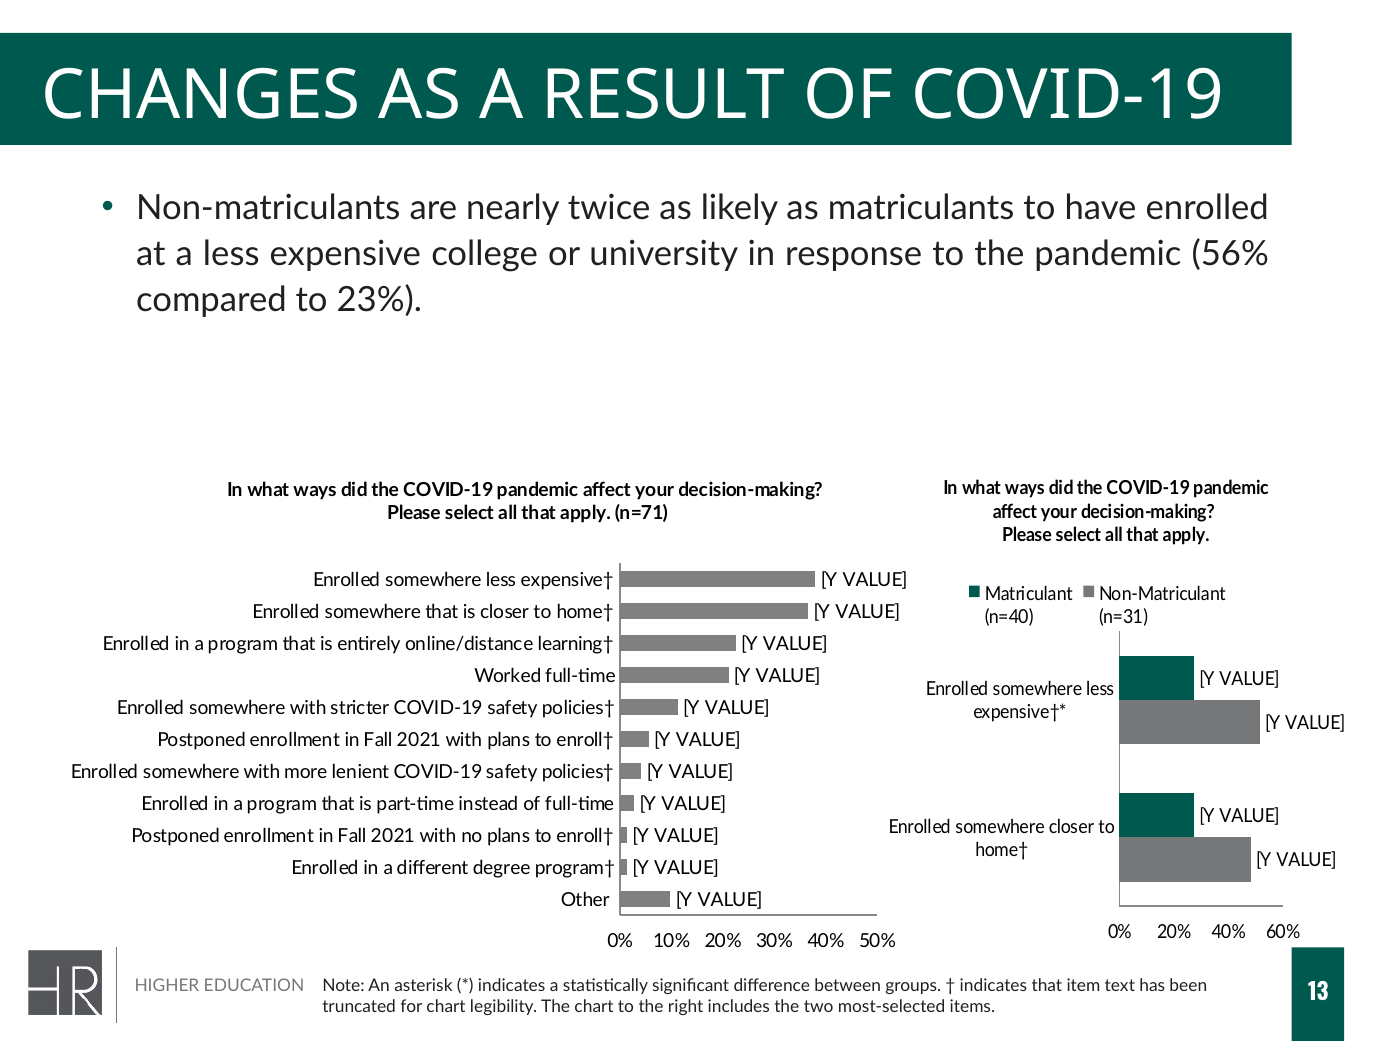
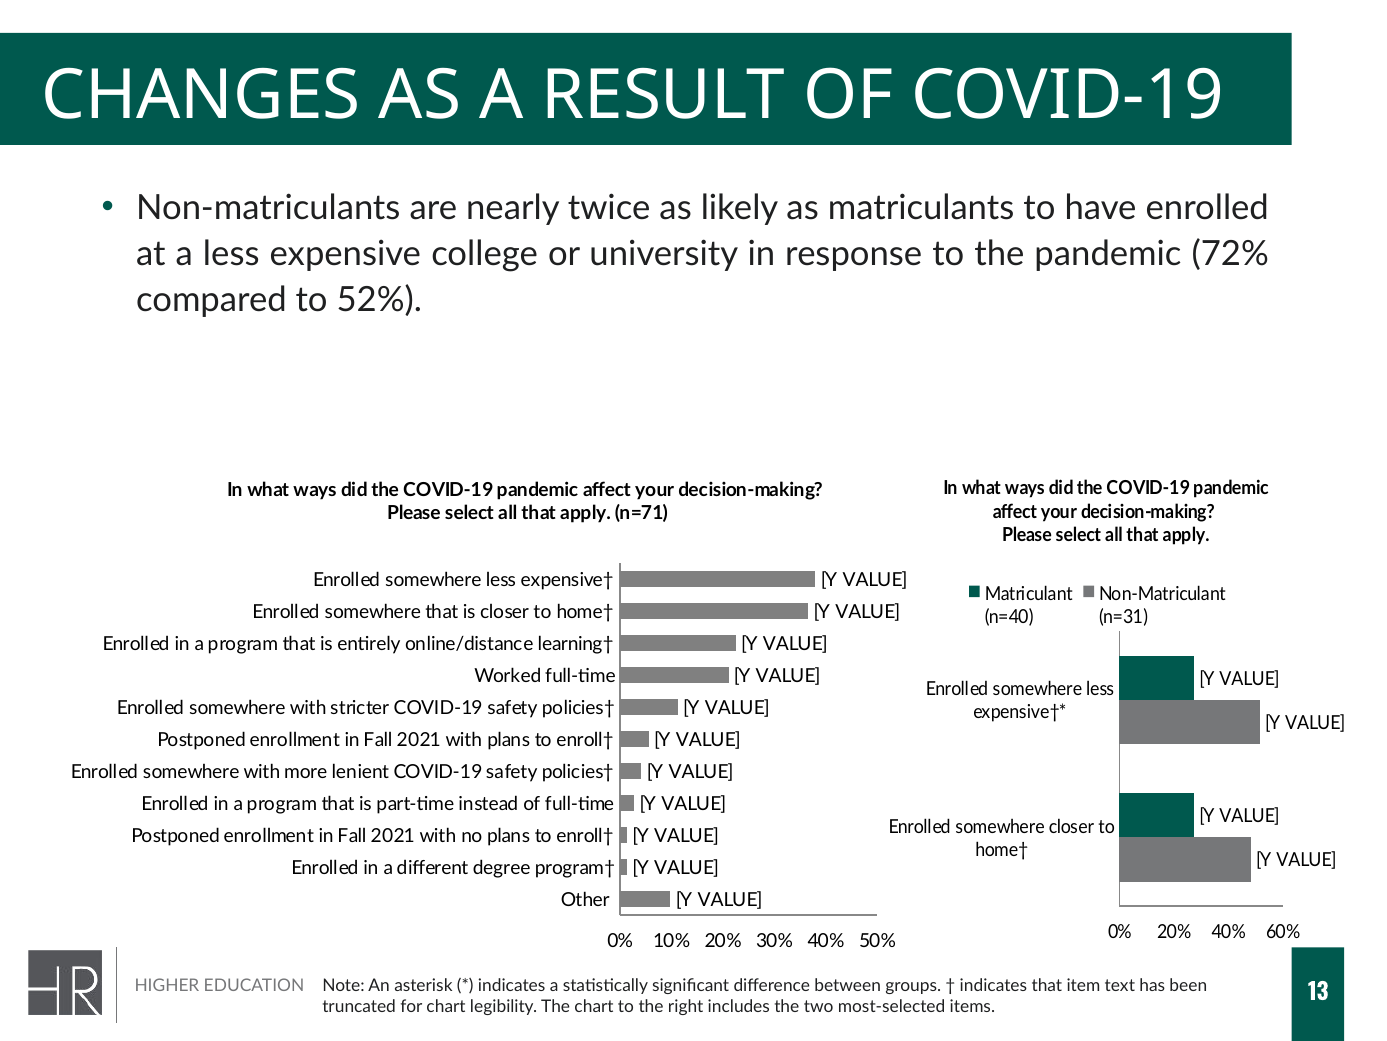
56%: 56% -> 72% (1230, 254)
23%: 23% -> 52% (379, 300)
